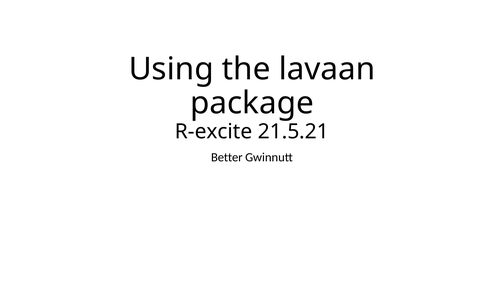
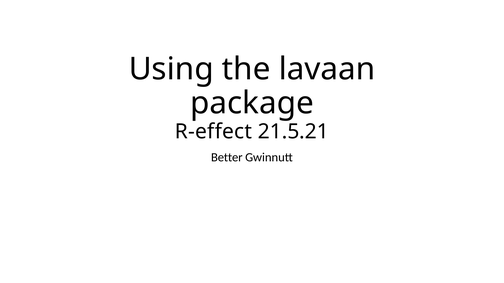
R-excite: R-excite -> R-effect (214, 132)
